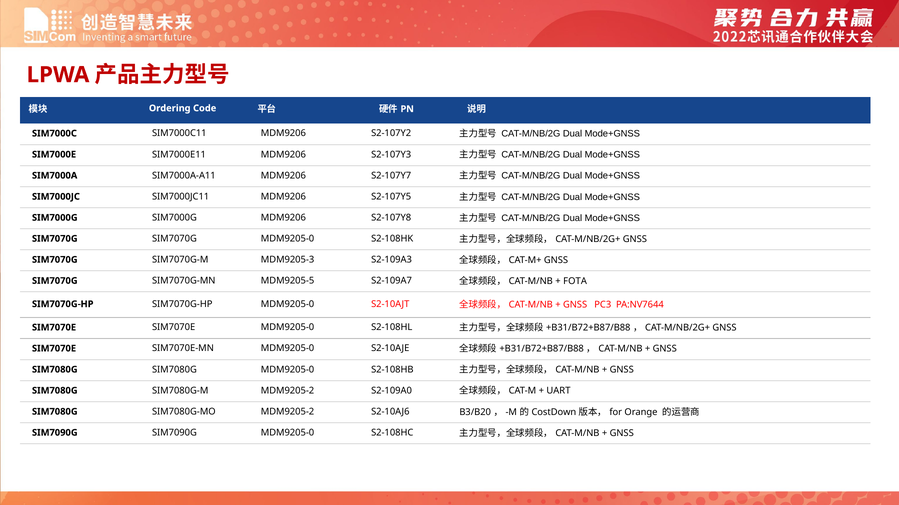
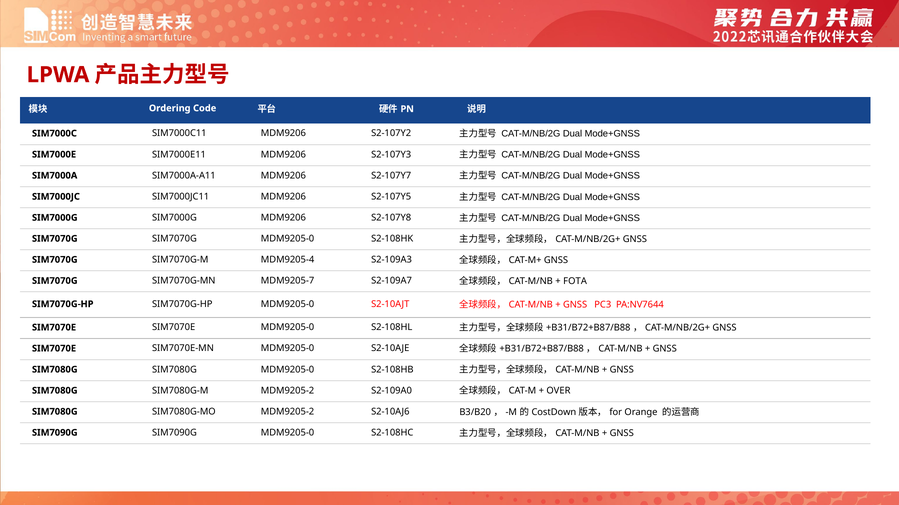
MDM9205-3: MDM9205-3 -> MDM9205-4 (288, 260)
MDM9205-5: MDM9205-5 -> MDM9205-7 (288, 281)
UART: UART -> OVER (558, 391)
